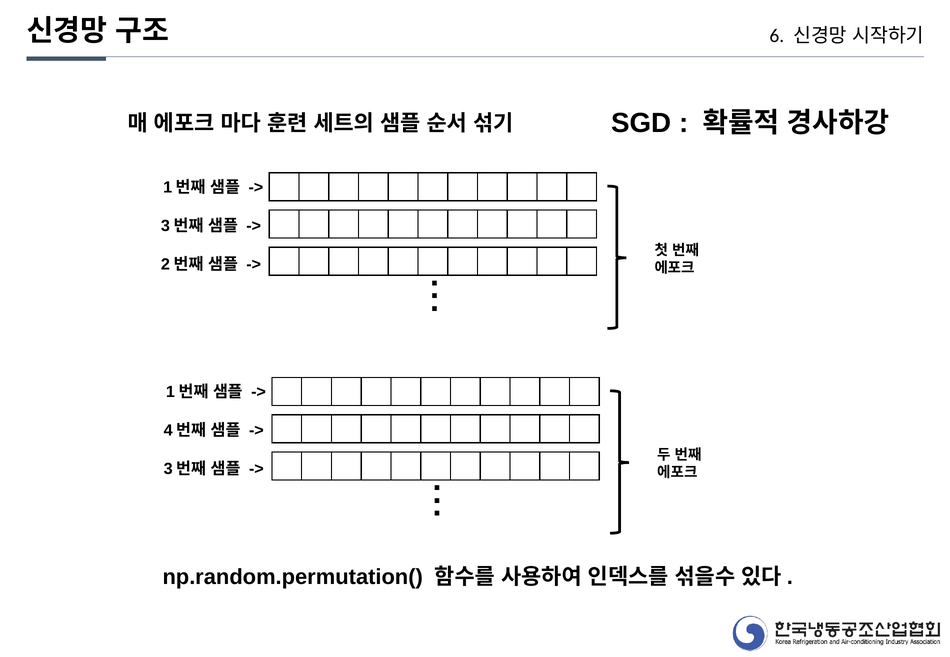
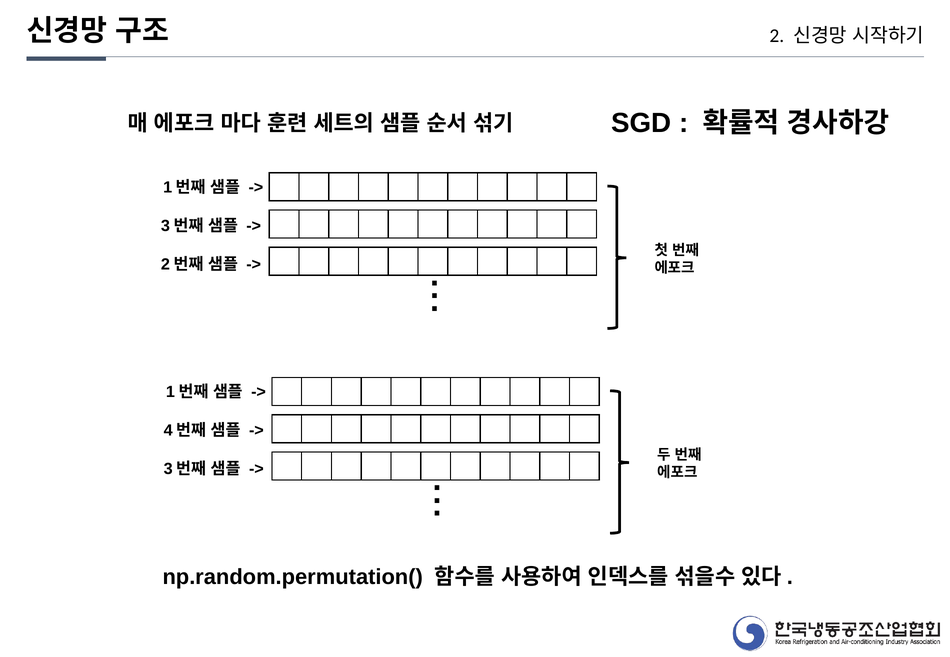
6: 6 -> 2 (777, 36)
